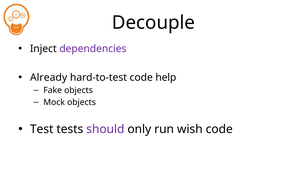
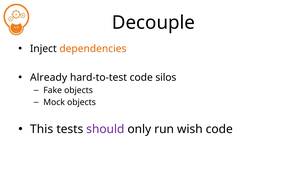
dependencies colour: purple -> orange (93, 49)
help: help -> silos (166, 77)
Test: Test -> This (42, 129)
